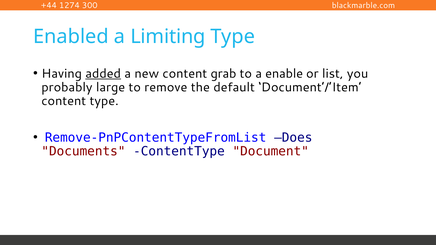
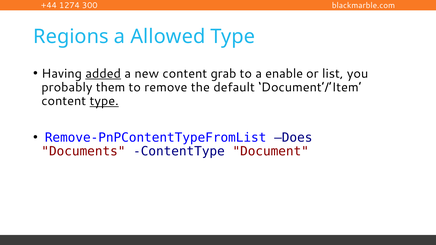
Enabled: Enabled -> Regions (71, 37)
Limiting: Limiting -> Allowed (168, 37)
large: large -> them (111, 87)
type underline: none -> present (104, 101)
